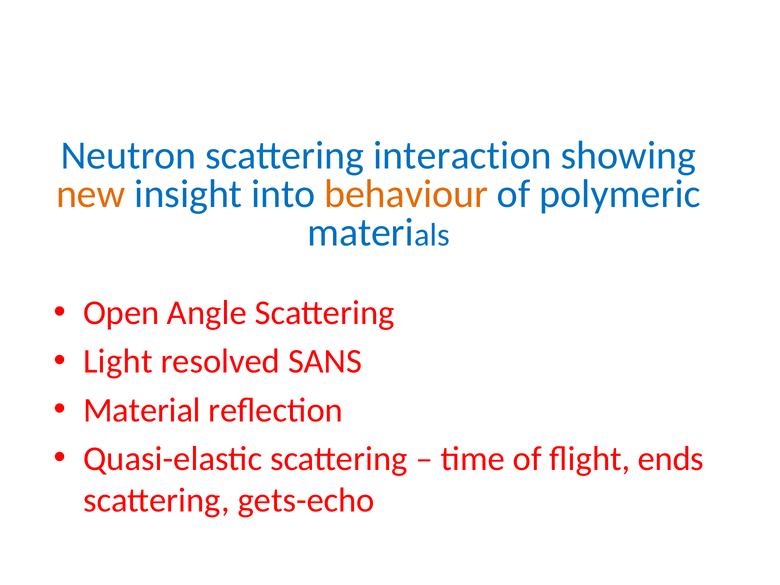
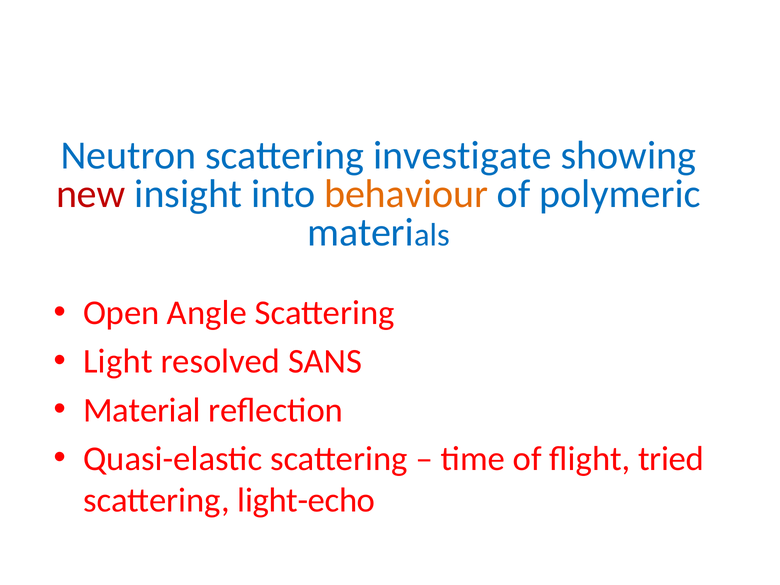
interaction: interaction -> investigate (462, 156)
new colour: orange -> red (91, 194)
ends: ends -> tried (671, 459)
gets-echo: gets-echo -> light-echo (306, 500)
